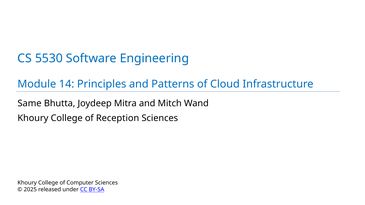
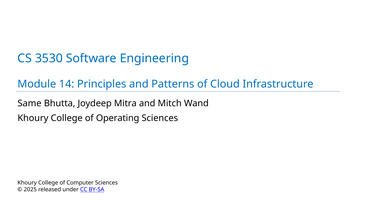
5530: 5530 -> 3530 (49, 59)
Reception: Reception -> Operating (118, 118)
